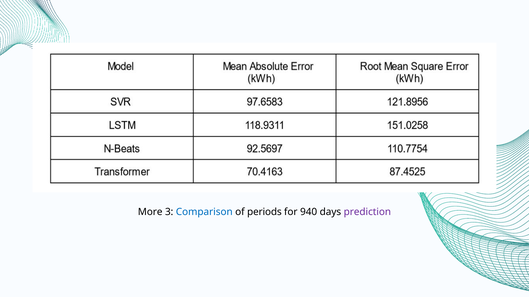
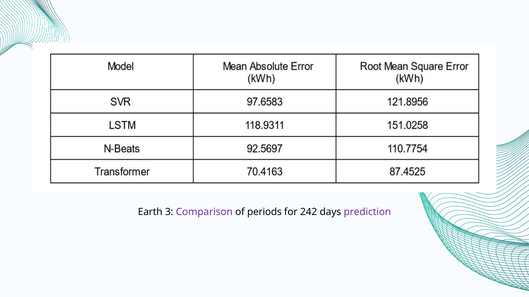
More: More -> Earth (150, 212)
Comparison colour: blue -> purple (204, 212)
940: 940 -> 242 (309, 212)
